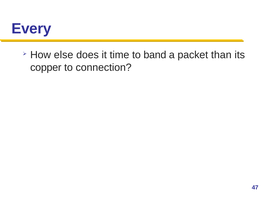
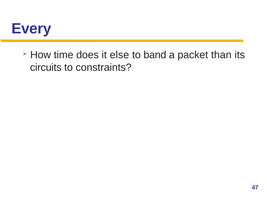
else: else -> time (64, 55)
time: time -> else (119, 55)
copper: copper -> circuits (46, 67)
connection: connection -> constraints (104, 67)
